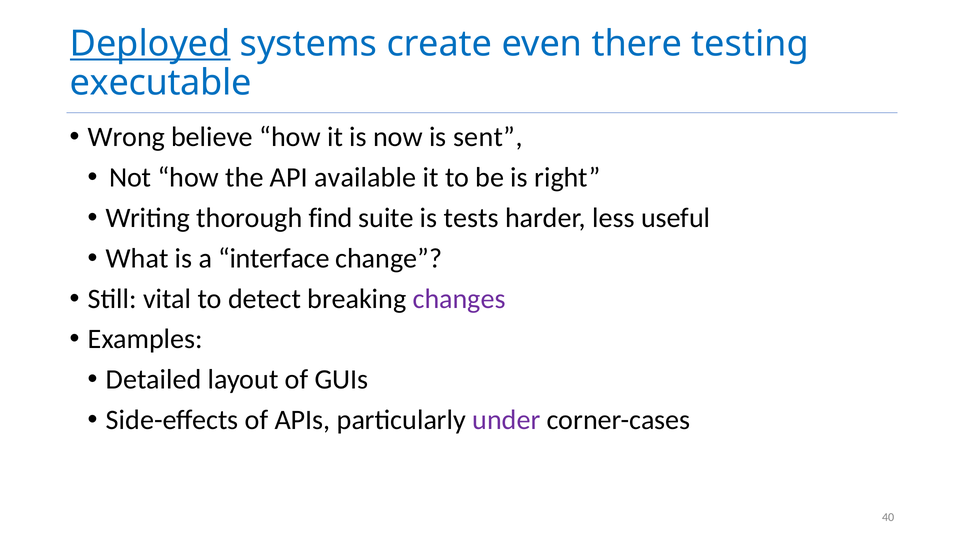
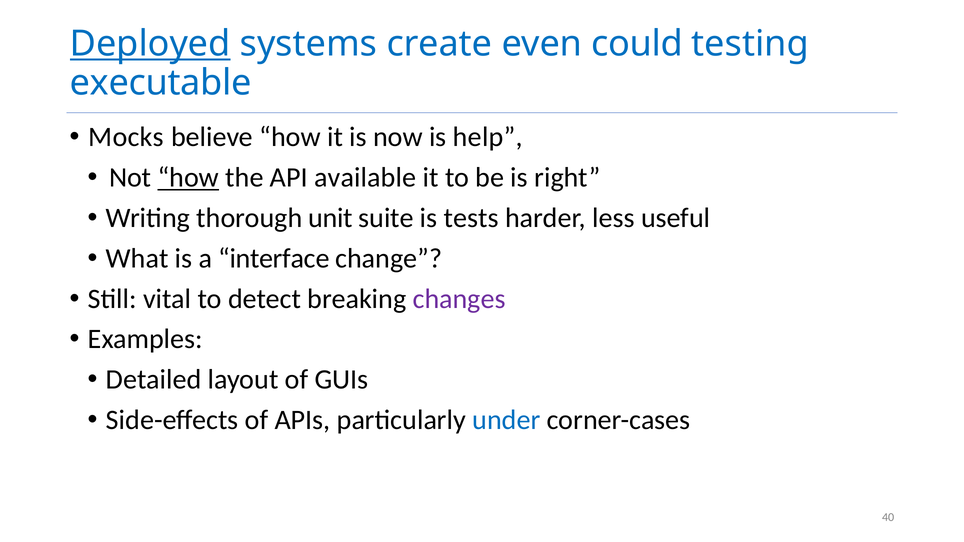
there: there -> could (637, 44)
Wrong: Wrong -> Mocks (126, 137)
sent: sent -> help (488, 137)
how underline: none -> present (188, 178)
find: find -> unit (330, 218)
under colour: purple -> blue (506, 420)
